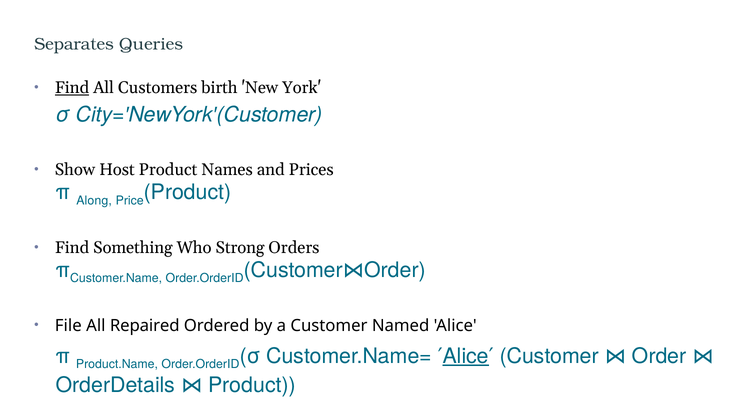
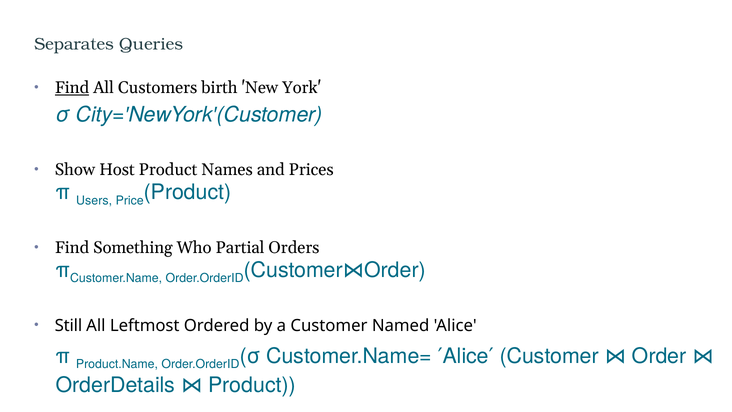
Along: Along -> Users (94, 200)
Strong: Strong -> Partial (240, 248)
File: File -> Still (68, 325)
Repaired: Repaired -> Leftmost (145, 325)
Alice underline: present -> none (466, 356)
